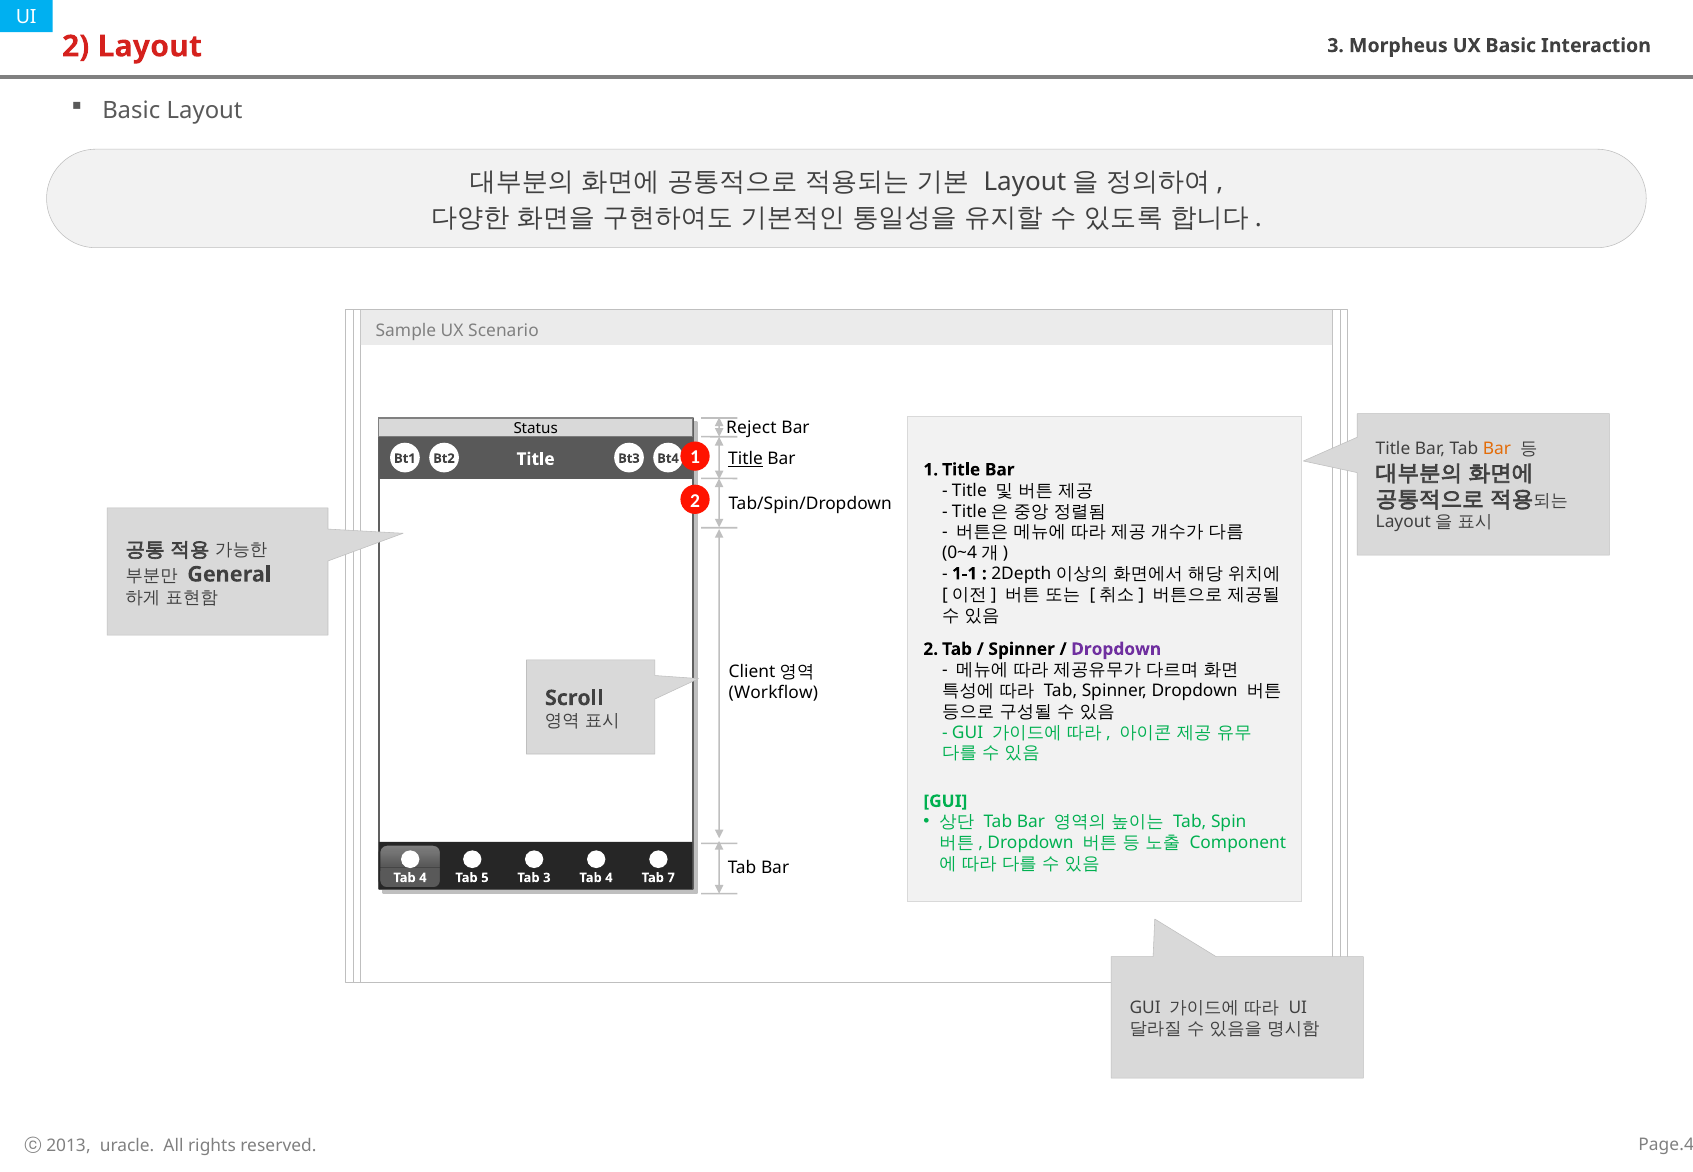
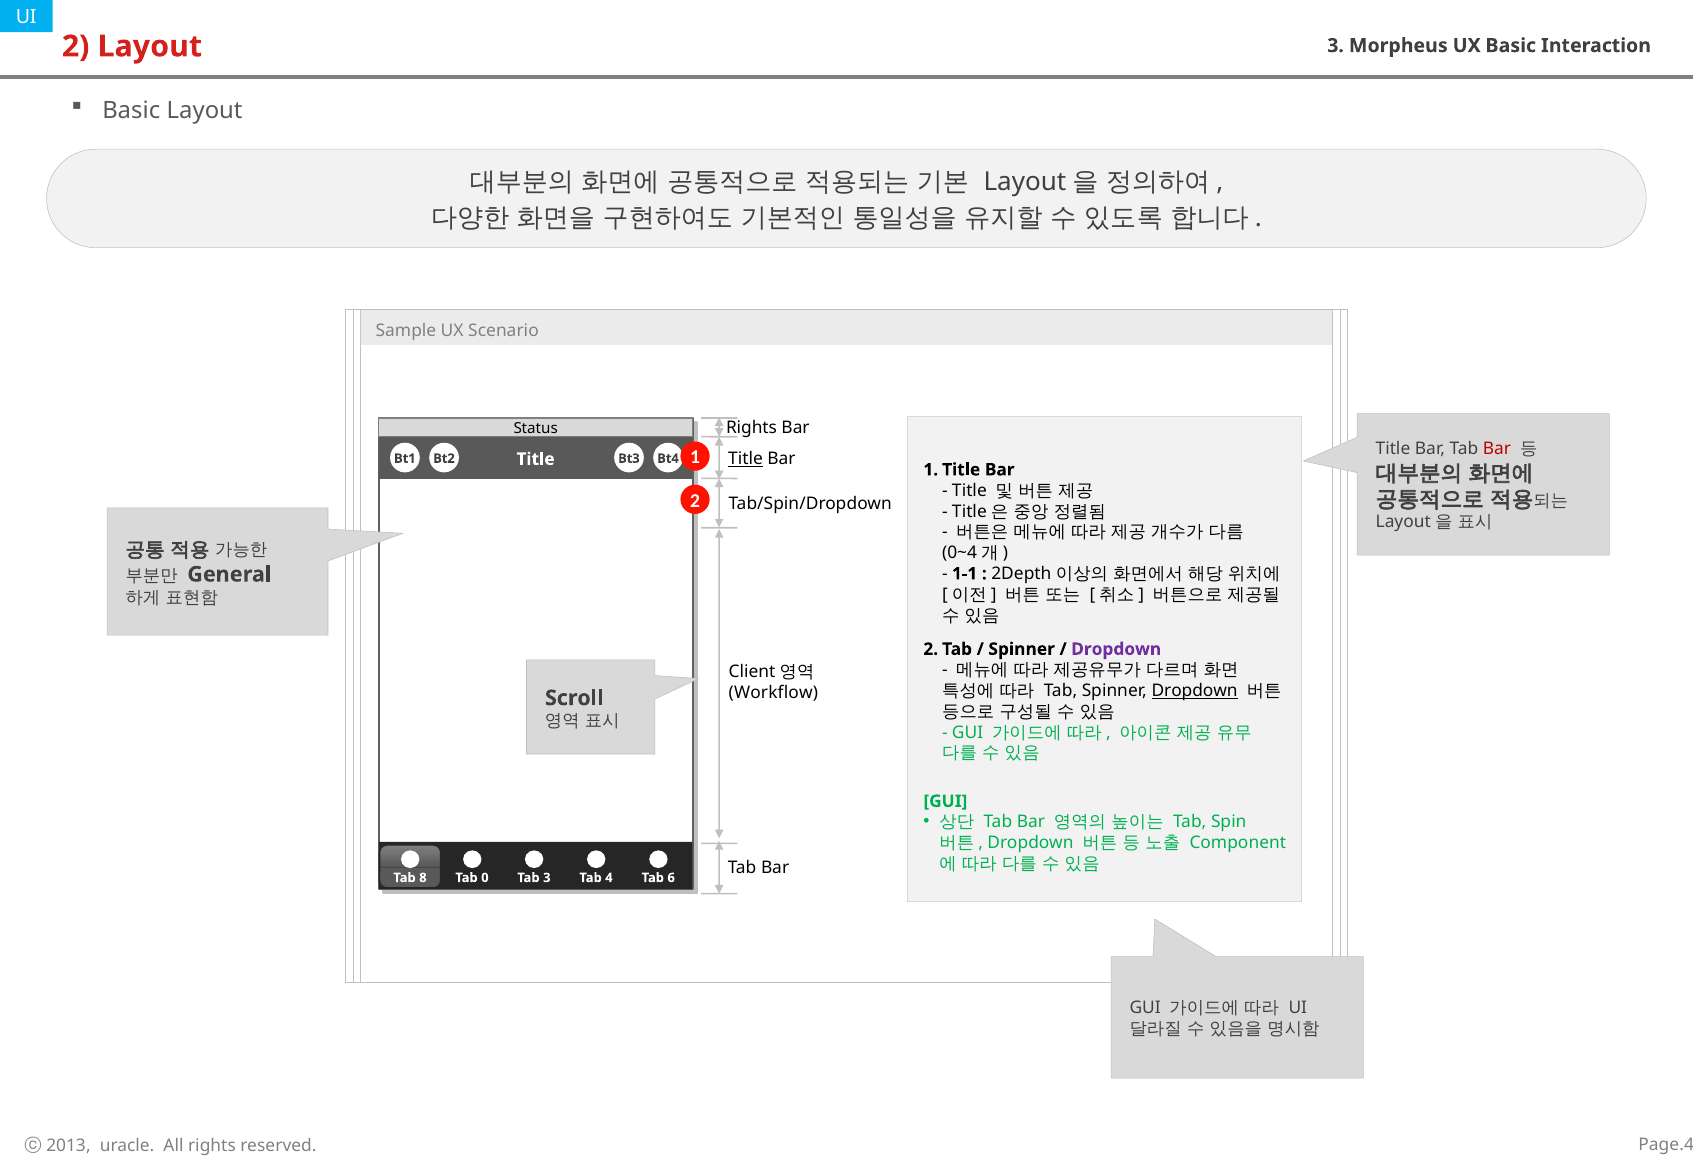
Reject: Reject -> Rights (751, 428)
Bar colour: orange -> red (1497, 449)
Dropdown underline: none -> present (1195, 691)
4: 4 -> 8 (423, 878)
5: 5 -> 0 (485, 878)
7: 7 -> 6 (671, 878)
